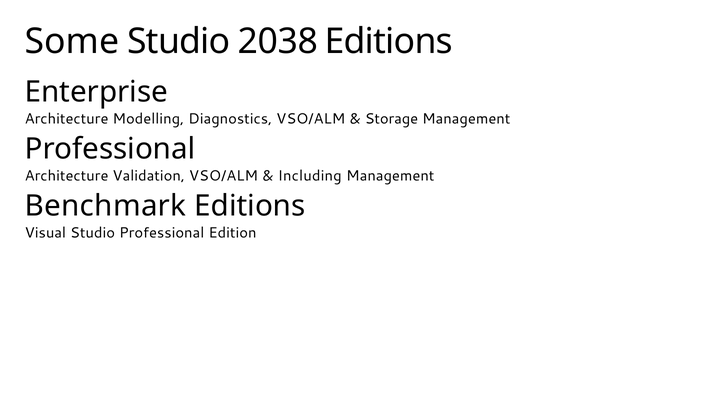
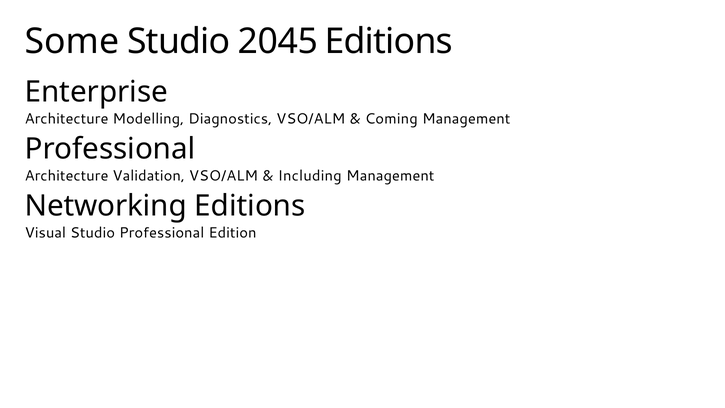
2038: 2038 -> 2045 (278, 42)
Storage: Storage -> Coming (391, 119)
Benchmark: Benchmark -> Networking (106, 206)
